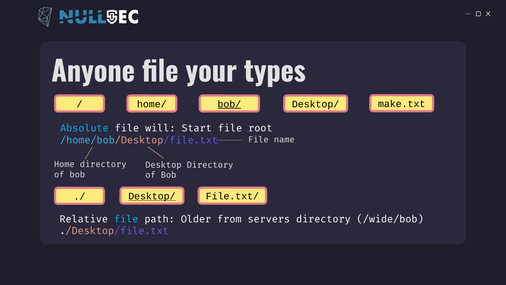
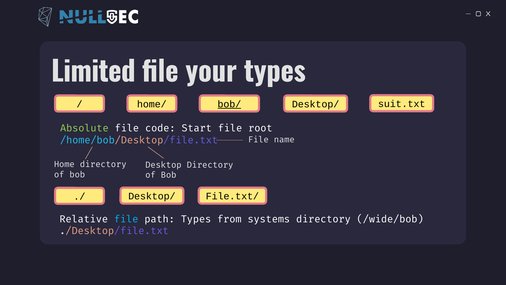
Anyone: Anyone -> Limited (93, 72)
make.txt: make.txt -> suit.txt (402, 104)
Absolute colour: light blue -> light green (84, 128)
will: will -> code (160, 128)
Desktop/ underline: present -> none (152, 196)
path Older: Older -> Types (196, 219)
servers: servers -> systems (269, 219)
